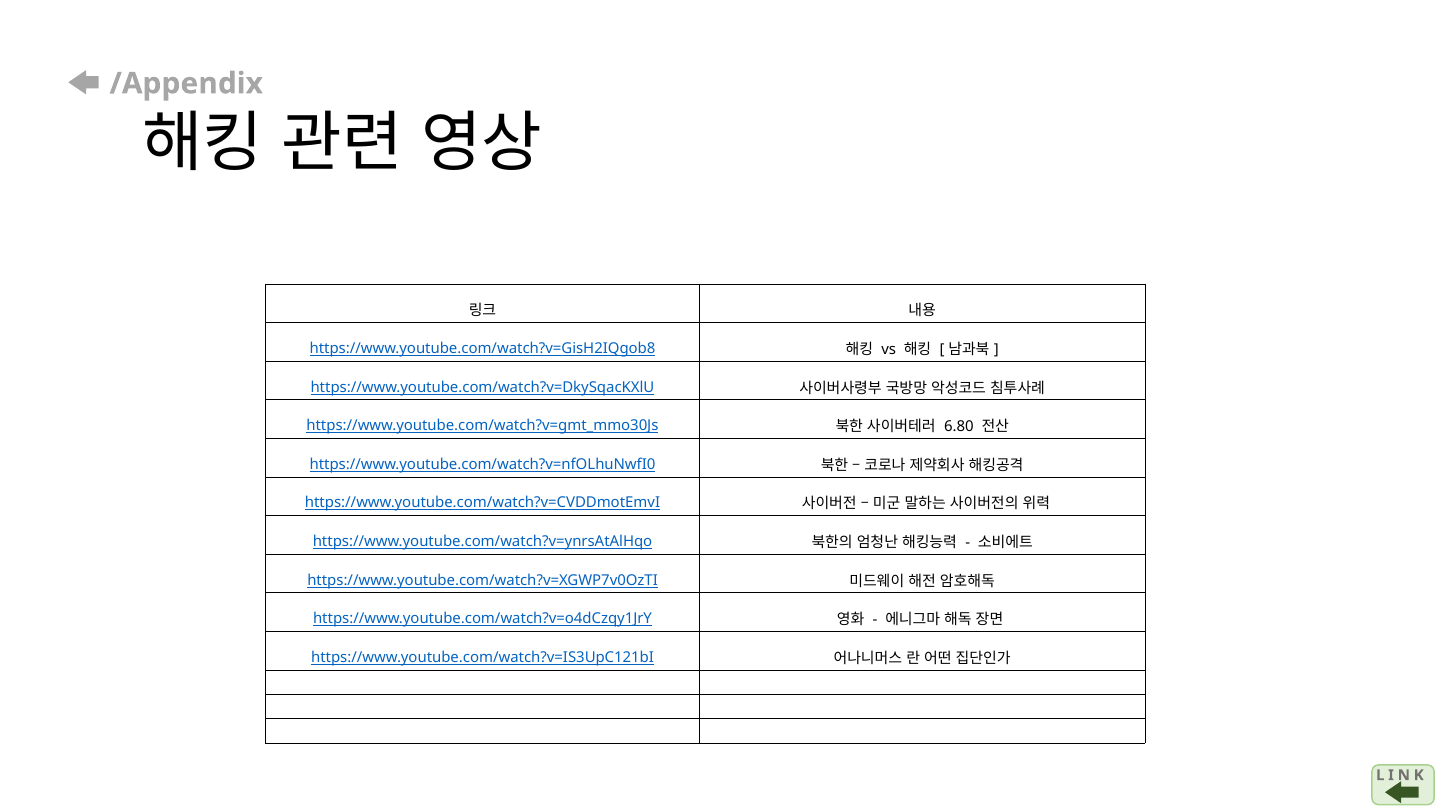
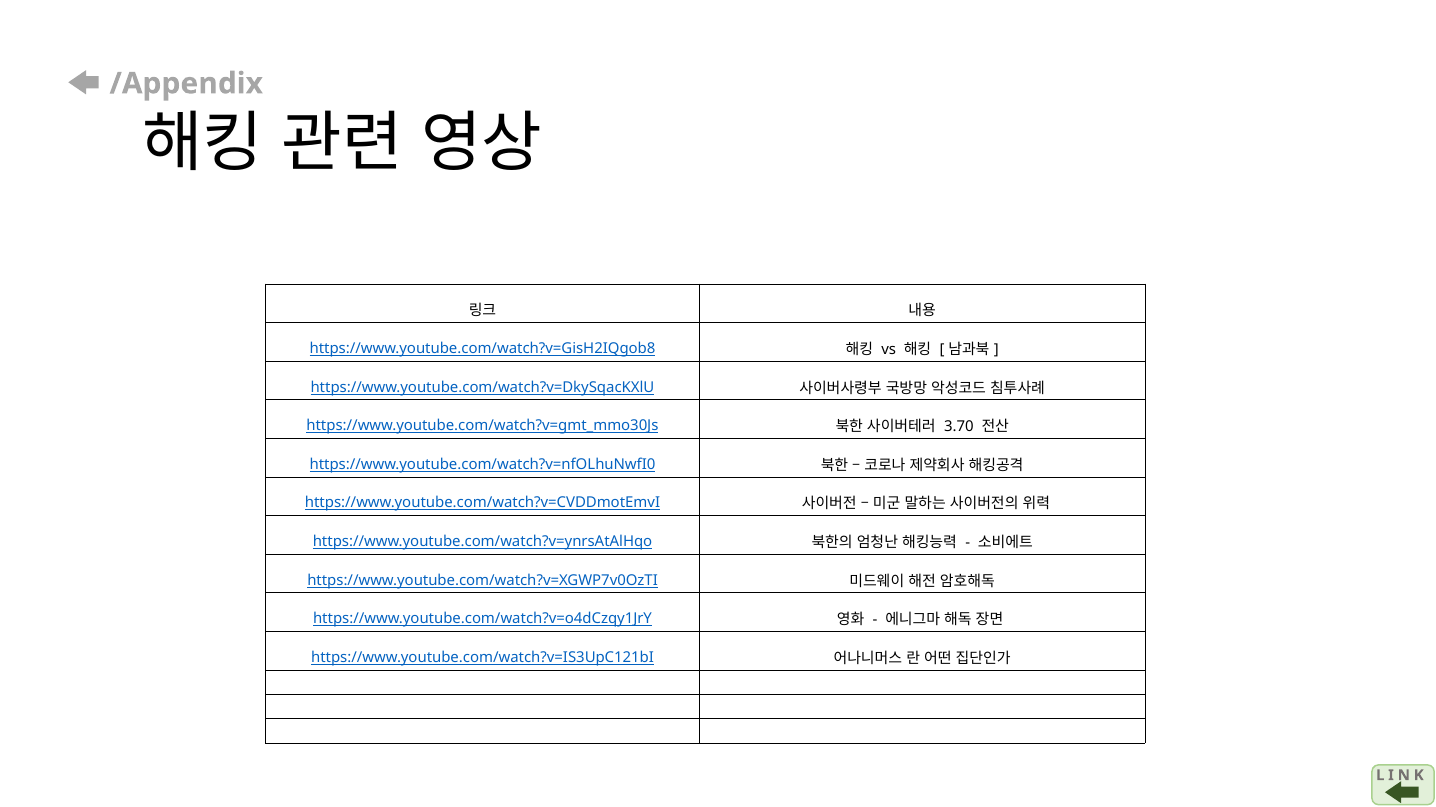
6.80: 6.80 -> 3.70 (959, 427)
